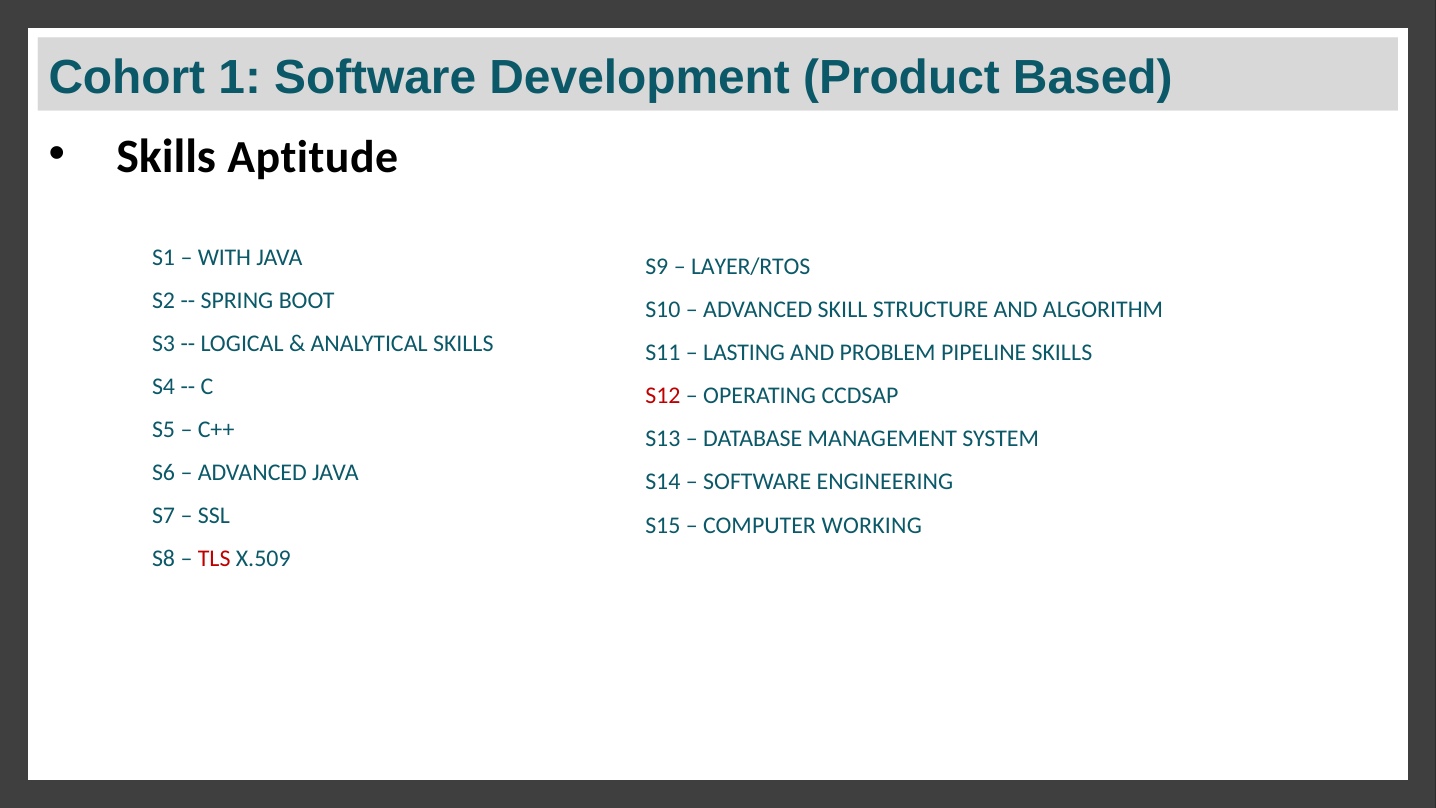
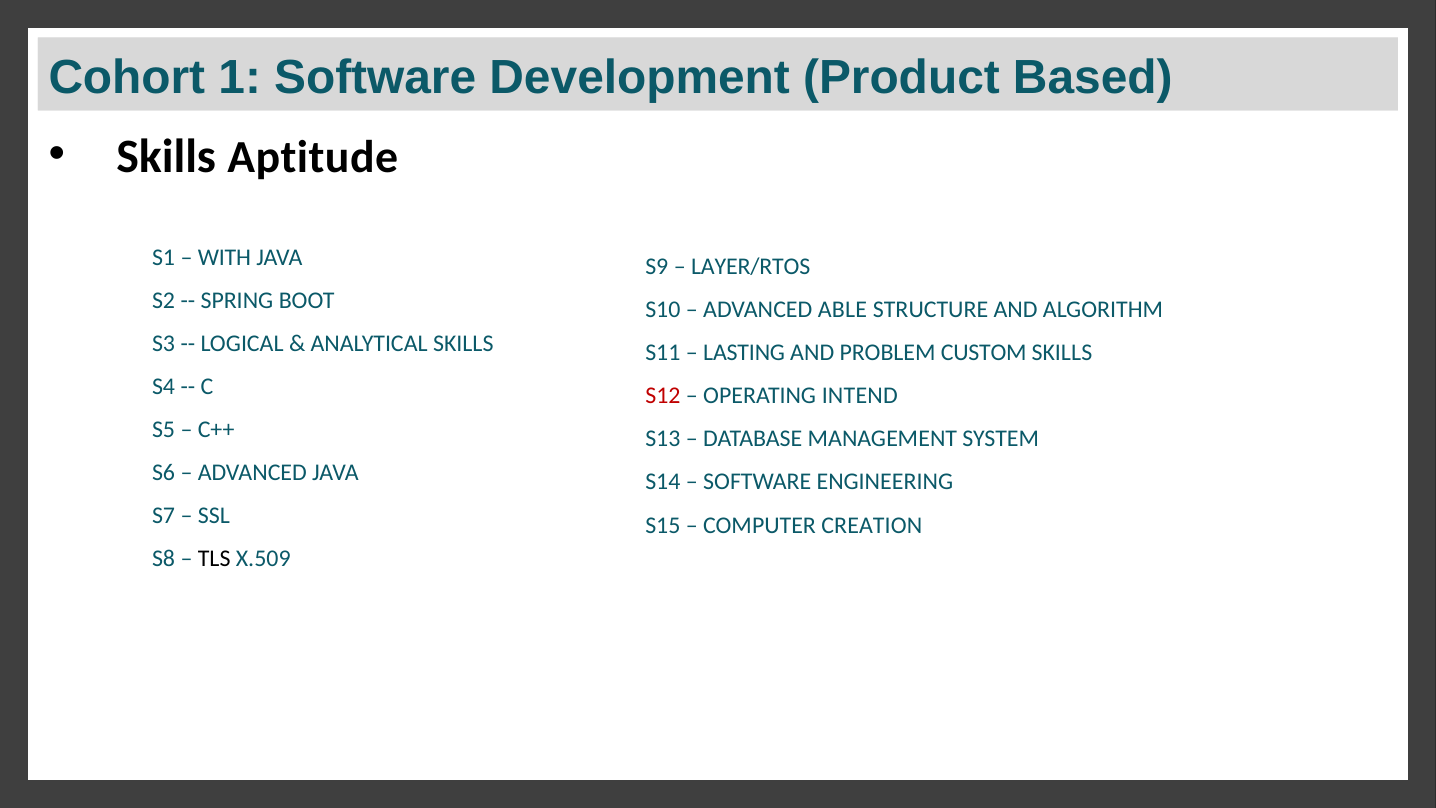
SKILL: SKILL -> ABLE (843, 310)
PIPELINE: PIPELINE -> CUSTOM (984, 353)
CCDSAP: CCDSAP -> INTEND (860, 396)
WORKING: WORKING -> CREATION (872, 525)
TLS colour: red -> black (214, 559)
